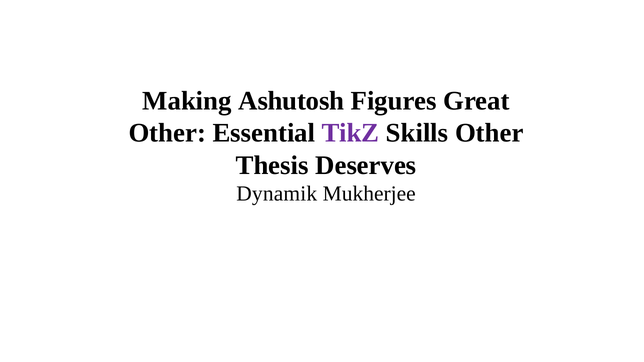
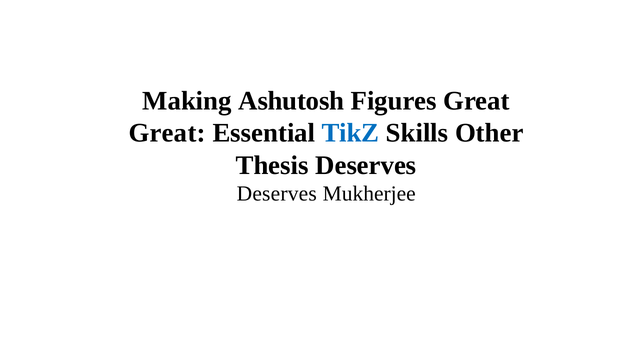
Other: Other -> Great (167, 133)
TikZ colour: purple -> blue (350, 133)
Dynamik: Dynamik -> Deserves (277, 194)
